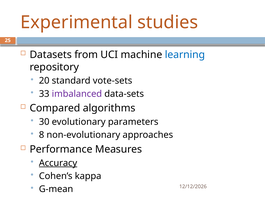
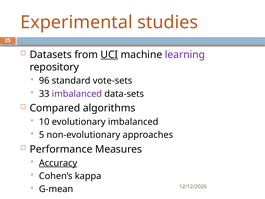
UCI underline: none -> present (109, 55)
learning colour: blue -> purple (185, 55)
20: 20 -> 96 (44, 81)
30: 30 -> 10 (44, 122)
evolutionary parameters: parameters -> imbalanced (133, 122)
8: 8 -> 5 (42, 135)
